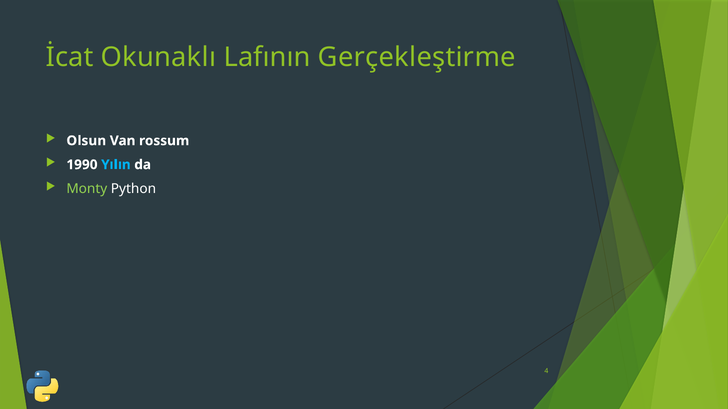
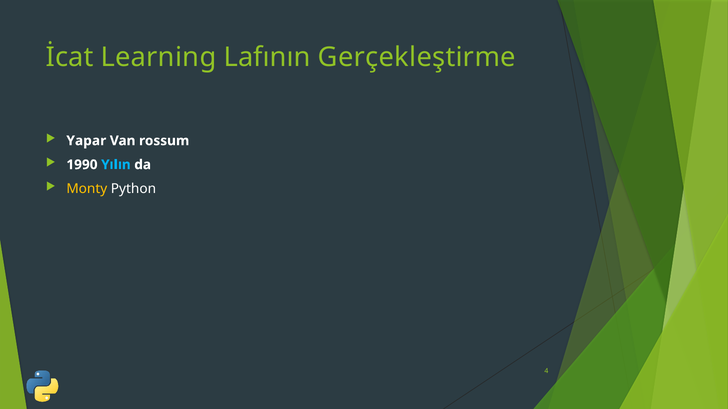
Okunaklı: Okunaklı -> Learning (158, 57)
Olsun: Olsun -> Yapar (86, 141)
Monty colour: light green -> yellow (87, 189)
